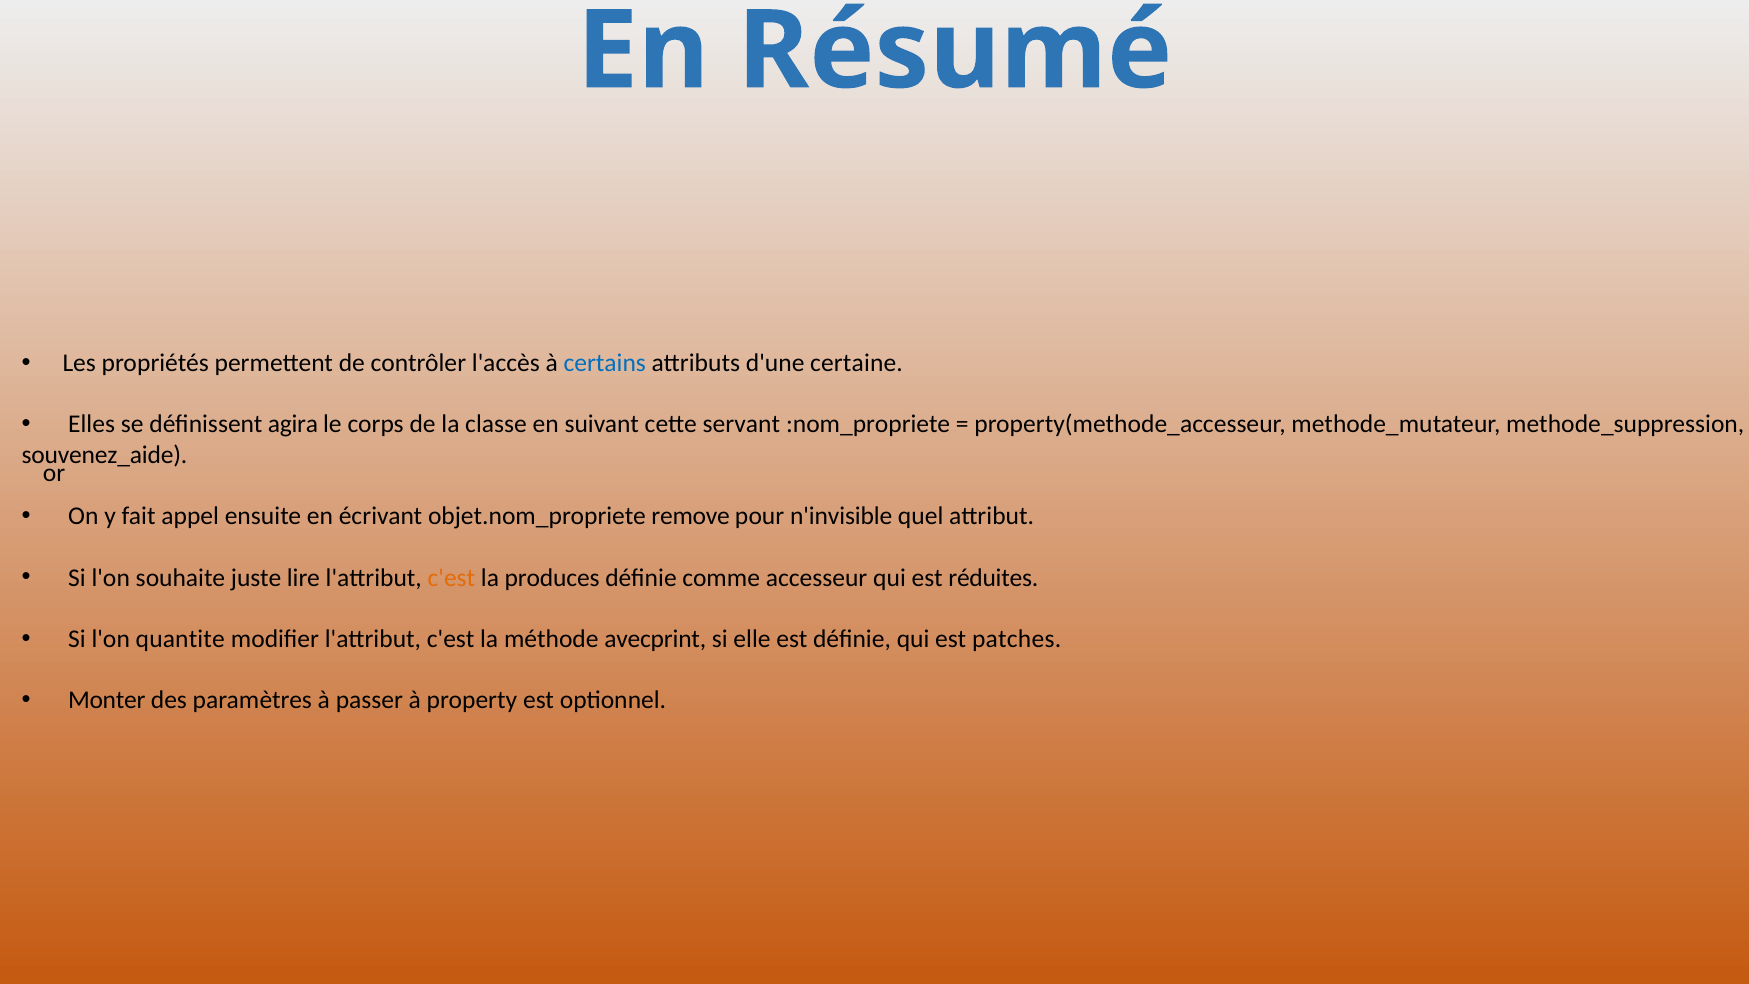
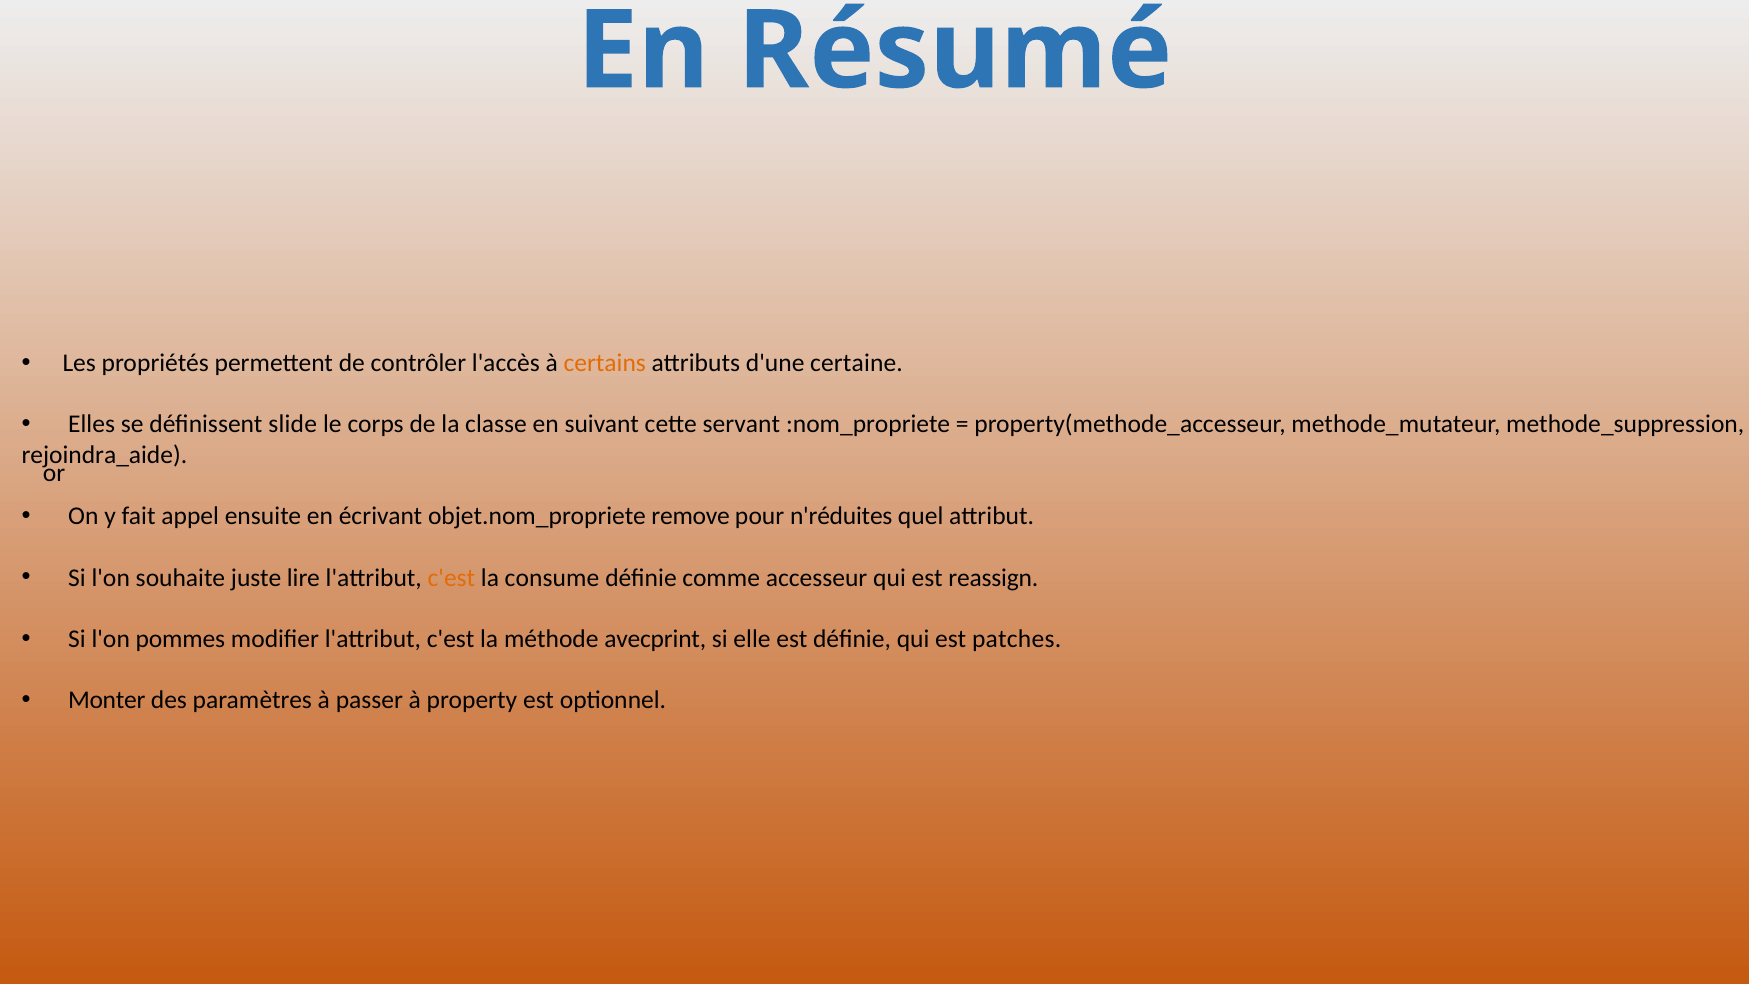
certains colour: blue -> orange (605, 363)
agira: agira -> slide (293, 424)
souvenez_aide: souvenez_aide -> rejoindra_aide (104, 455)
n'invisible: n'invisible -> n'réduites (841, 516)
produces: produces -> consume (552, 578)
réduites: réduites -> reassign (993, 578)
quantite: quantite -> pommes (180, 639)
